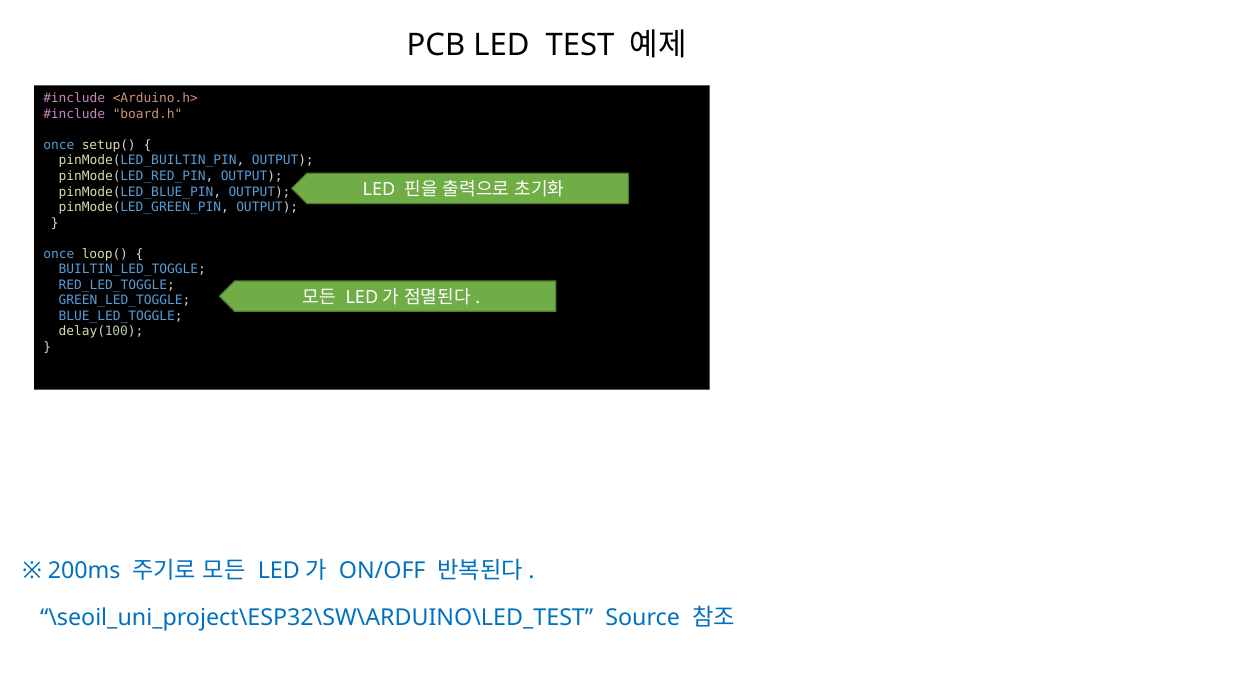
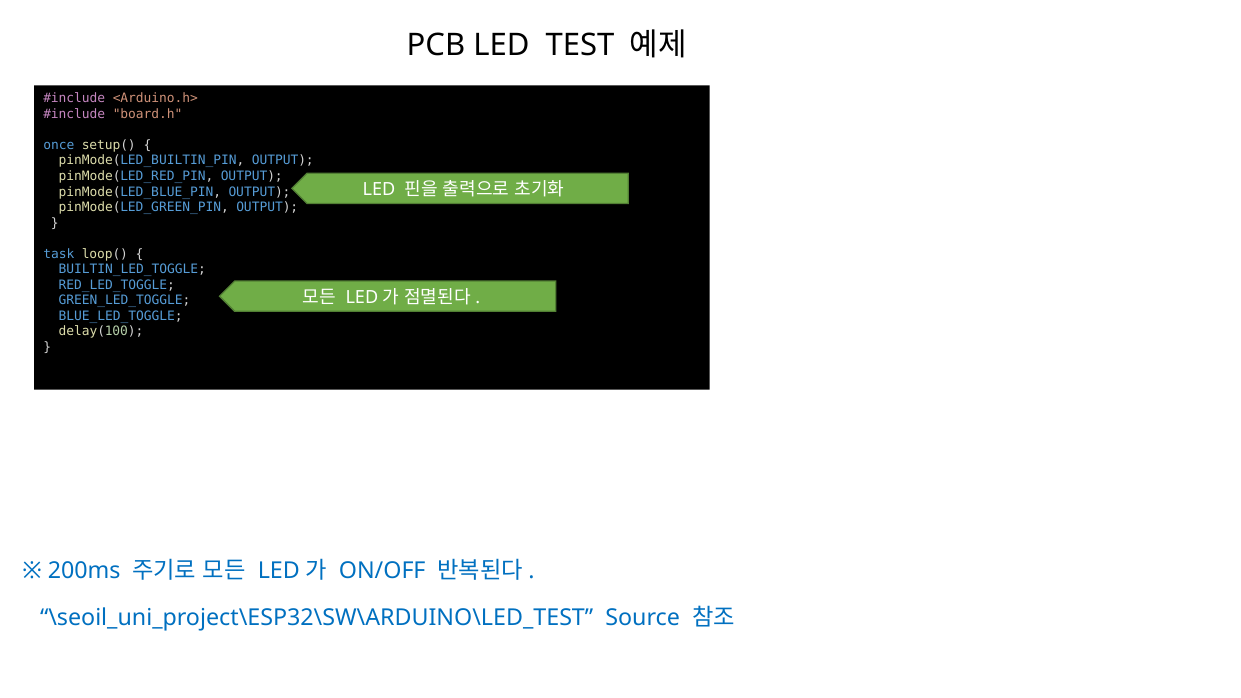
once: once -> task (59, 254)
